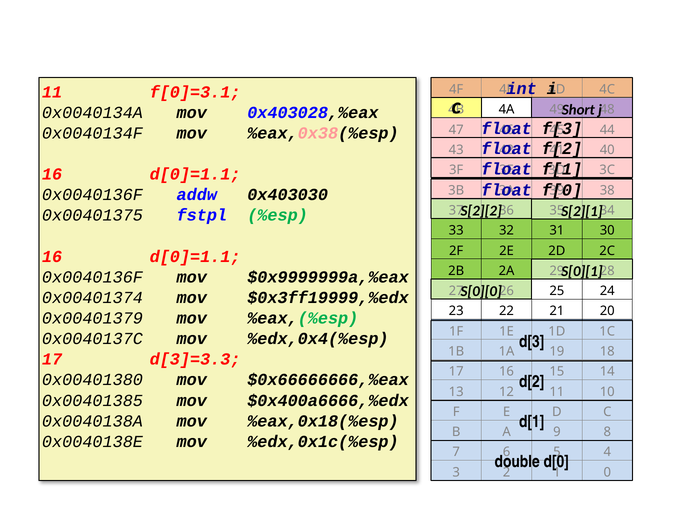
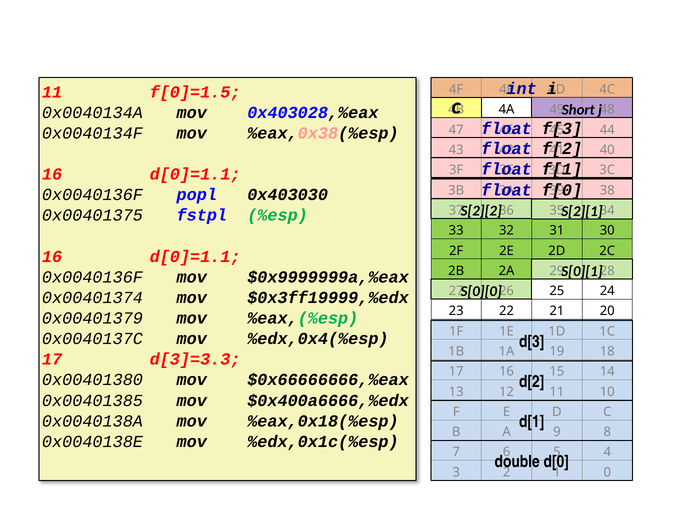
f[0]=3.1: f[0]=3.1 -> f[0]=1.5 (195, 92)
addw: addw -> popl (197, 195)
